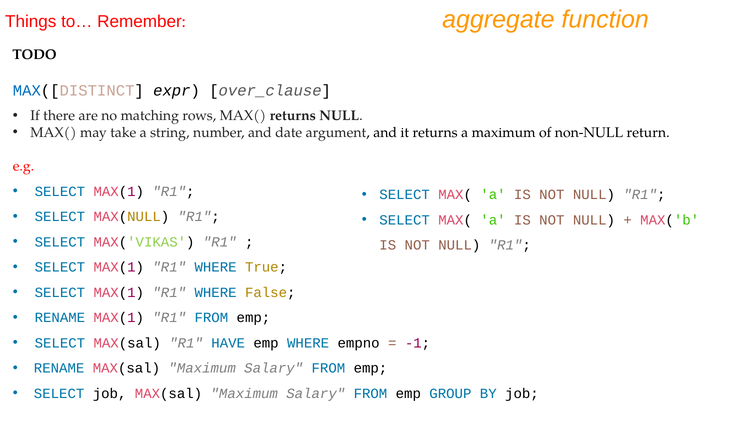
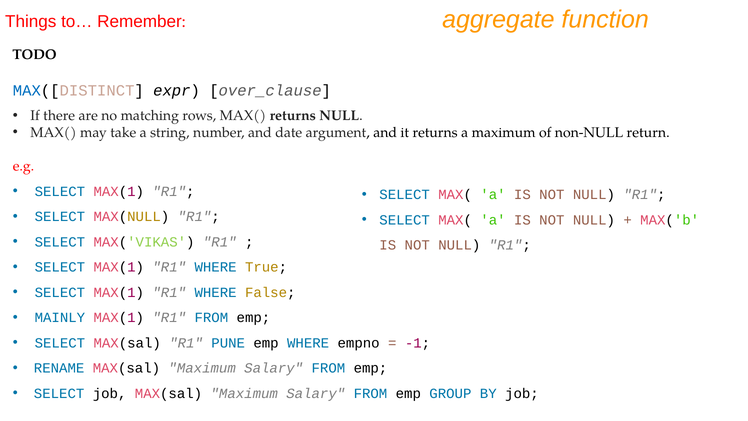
RENAME: RENAME -> MAINLY (60, 318)
HAVE: HAVE -> PUNE (228, 343)
